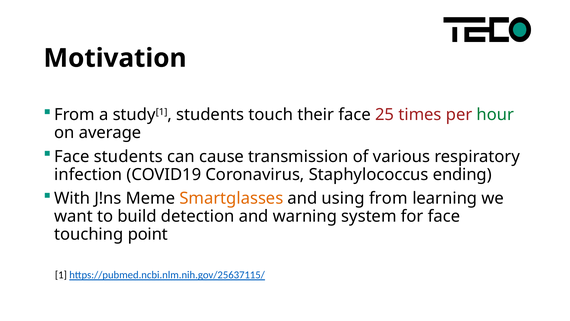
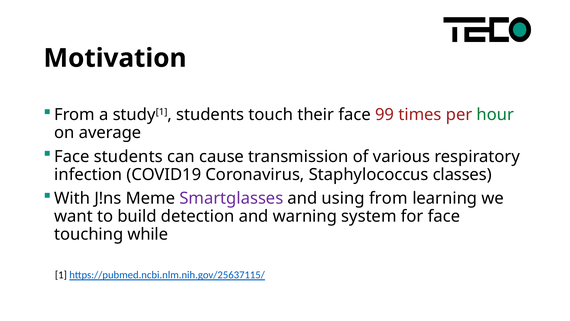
25: 25 -> 99 (385, 115)
ending: ending -> classes (462, 174)
Smartglasses colour: orange -> purple (231, 198)
point: point -> while (148, 234)
